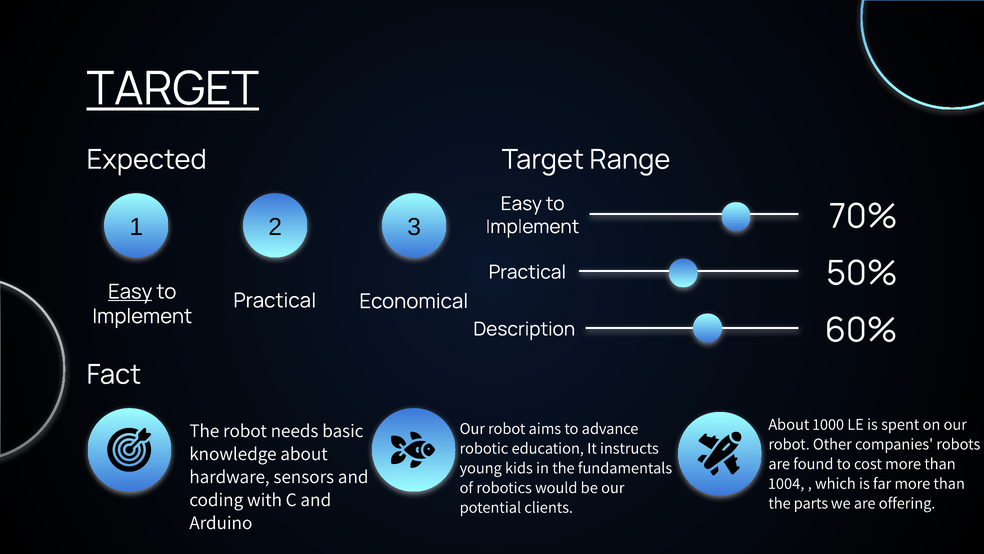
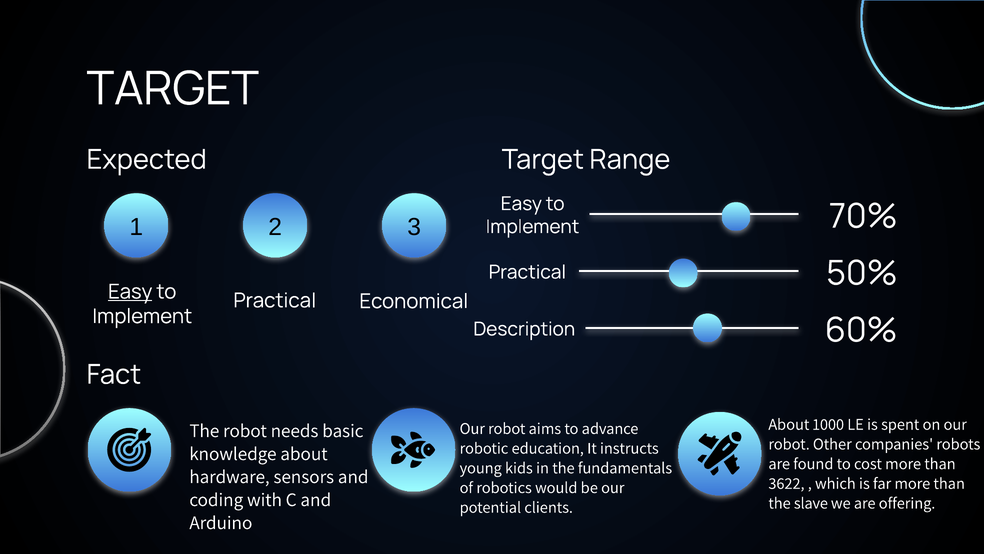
TARGET underline: present -> none (173, 89)
1004: 1004 -> 3622 (786, 483)
parts: parts -> slave (811, 503)
